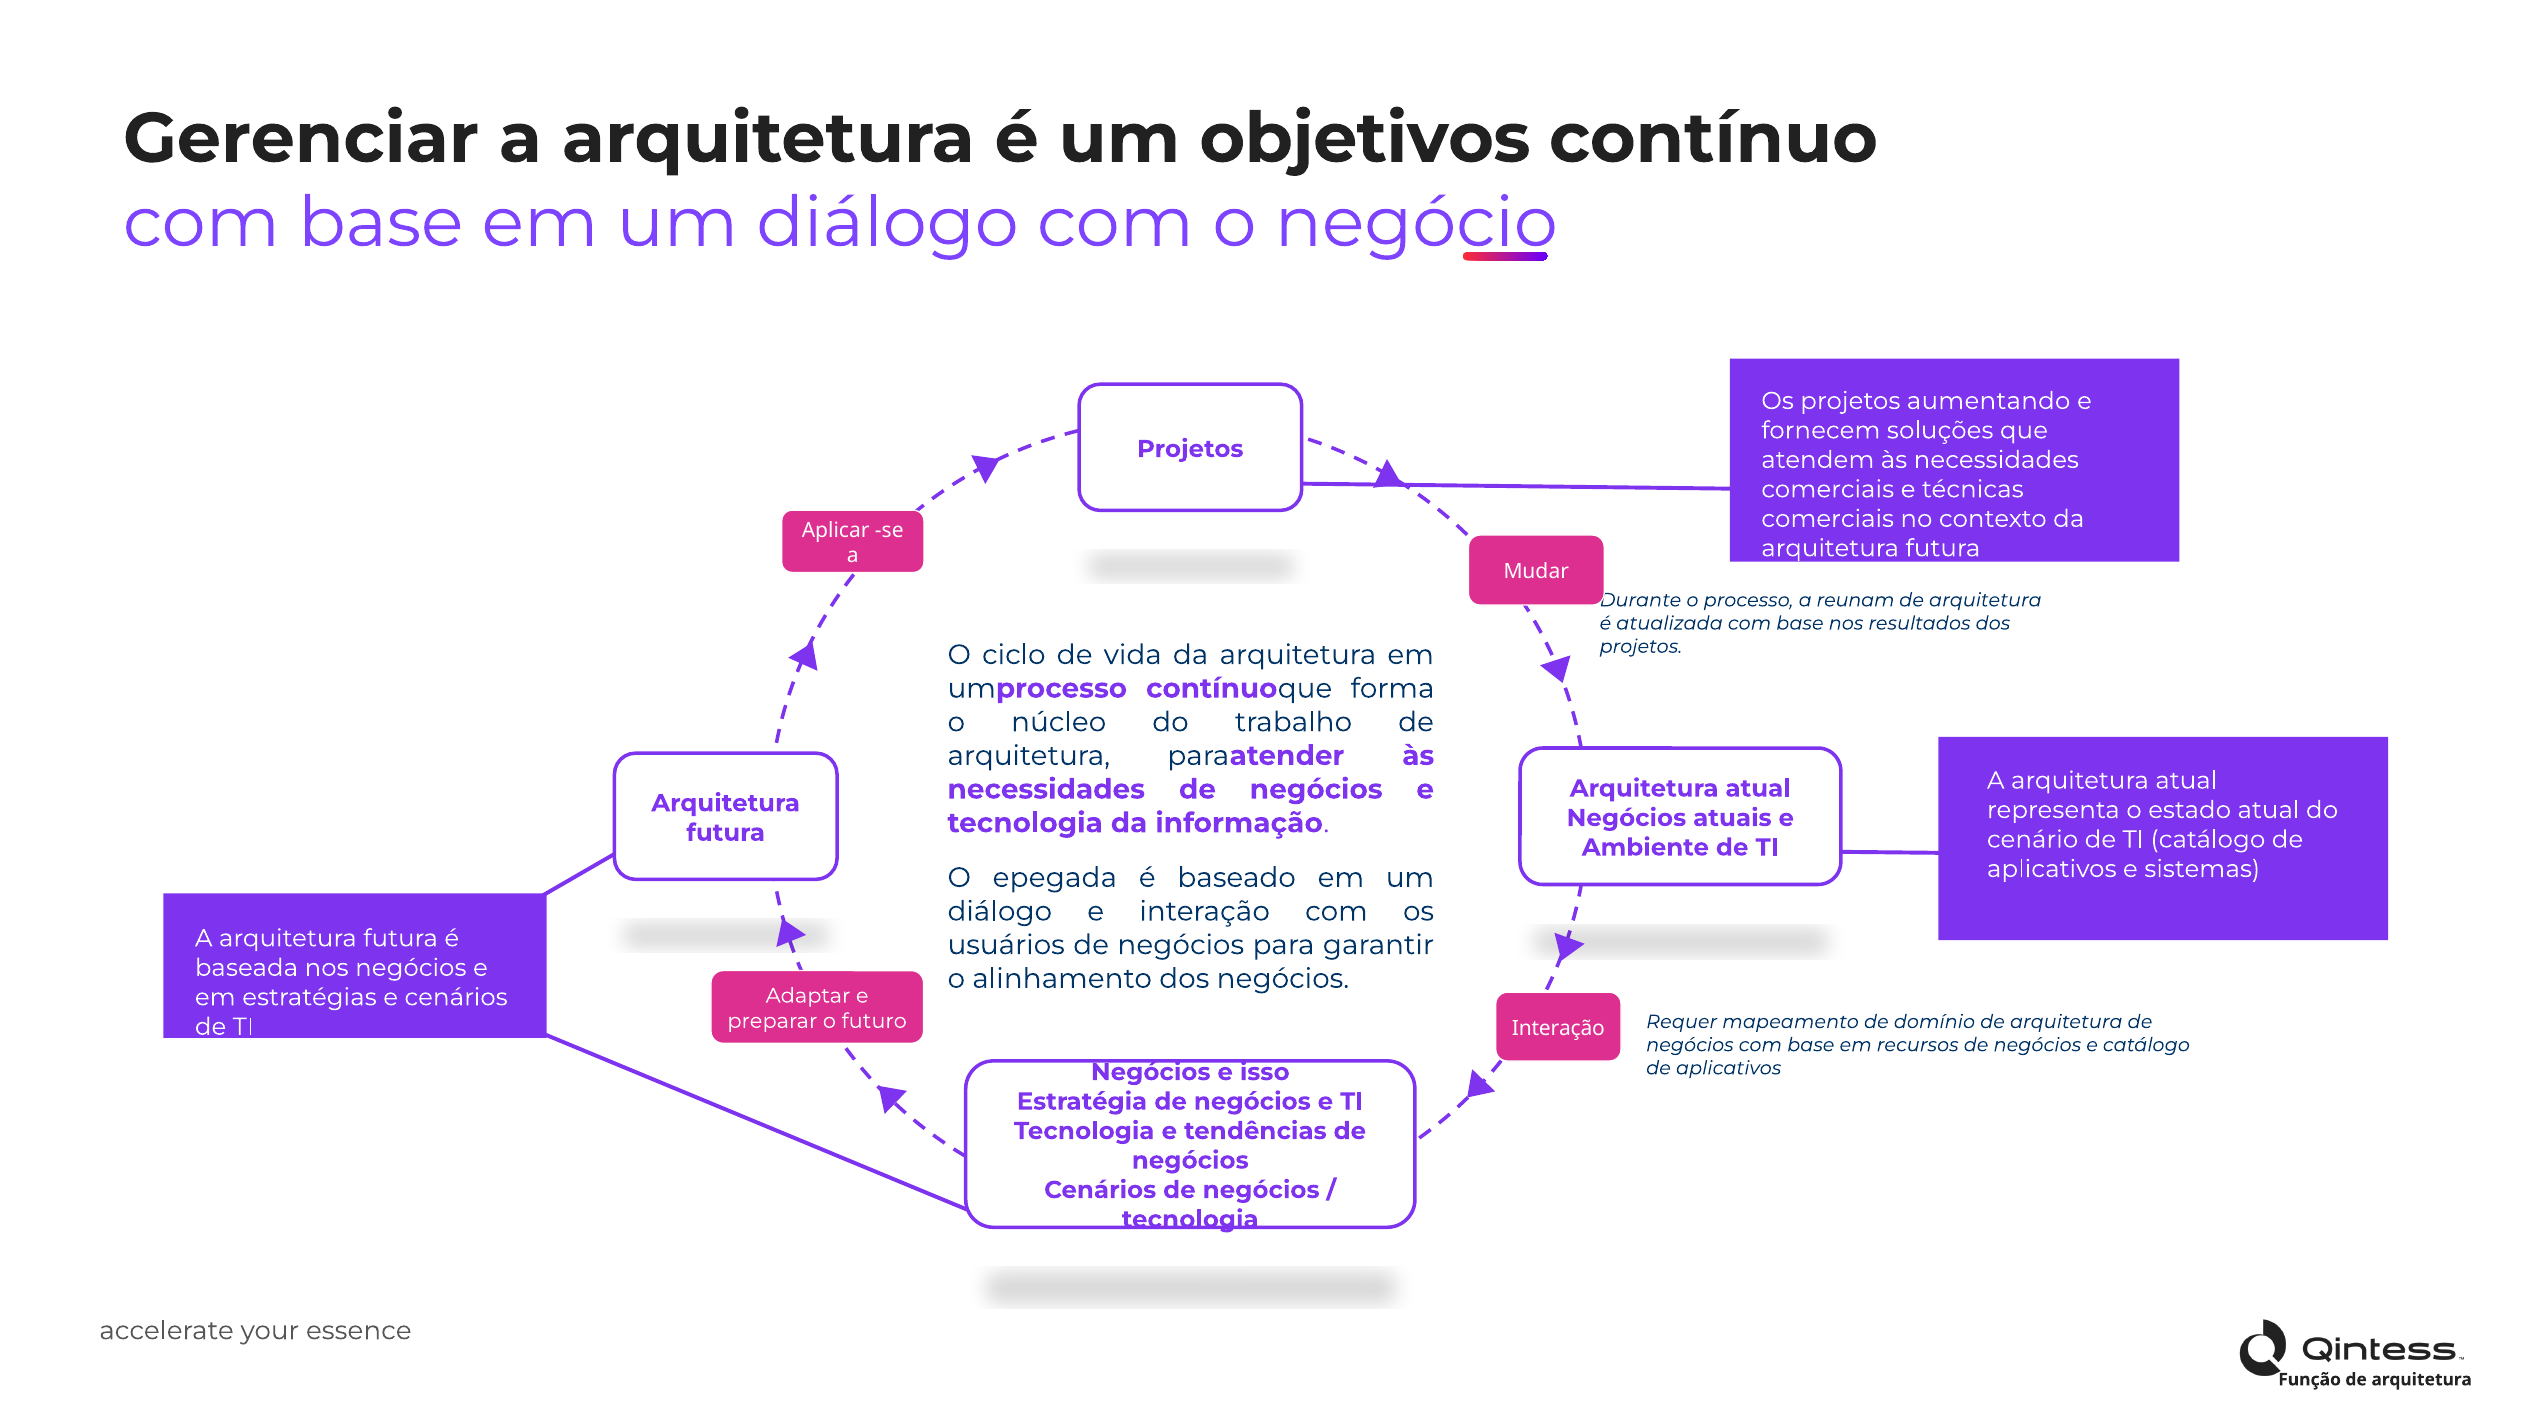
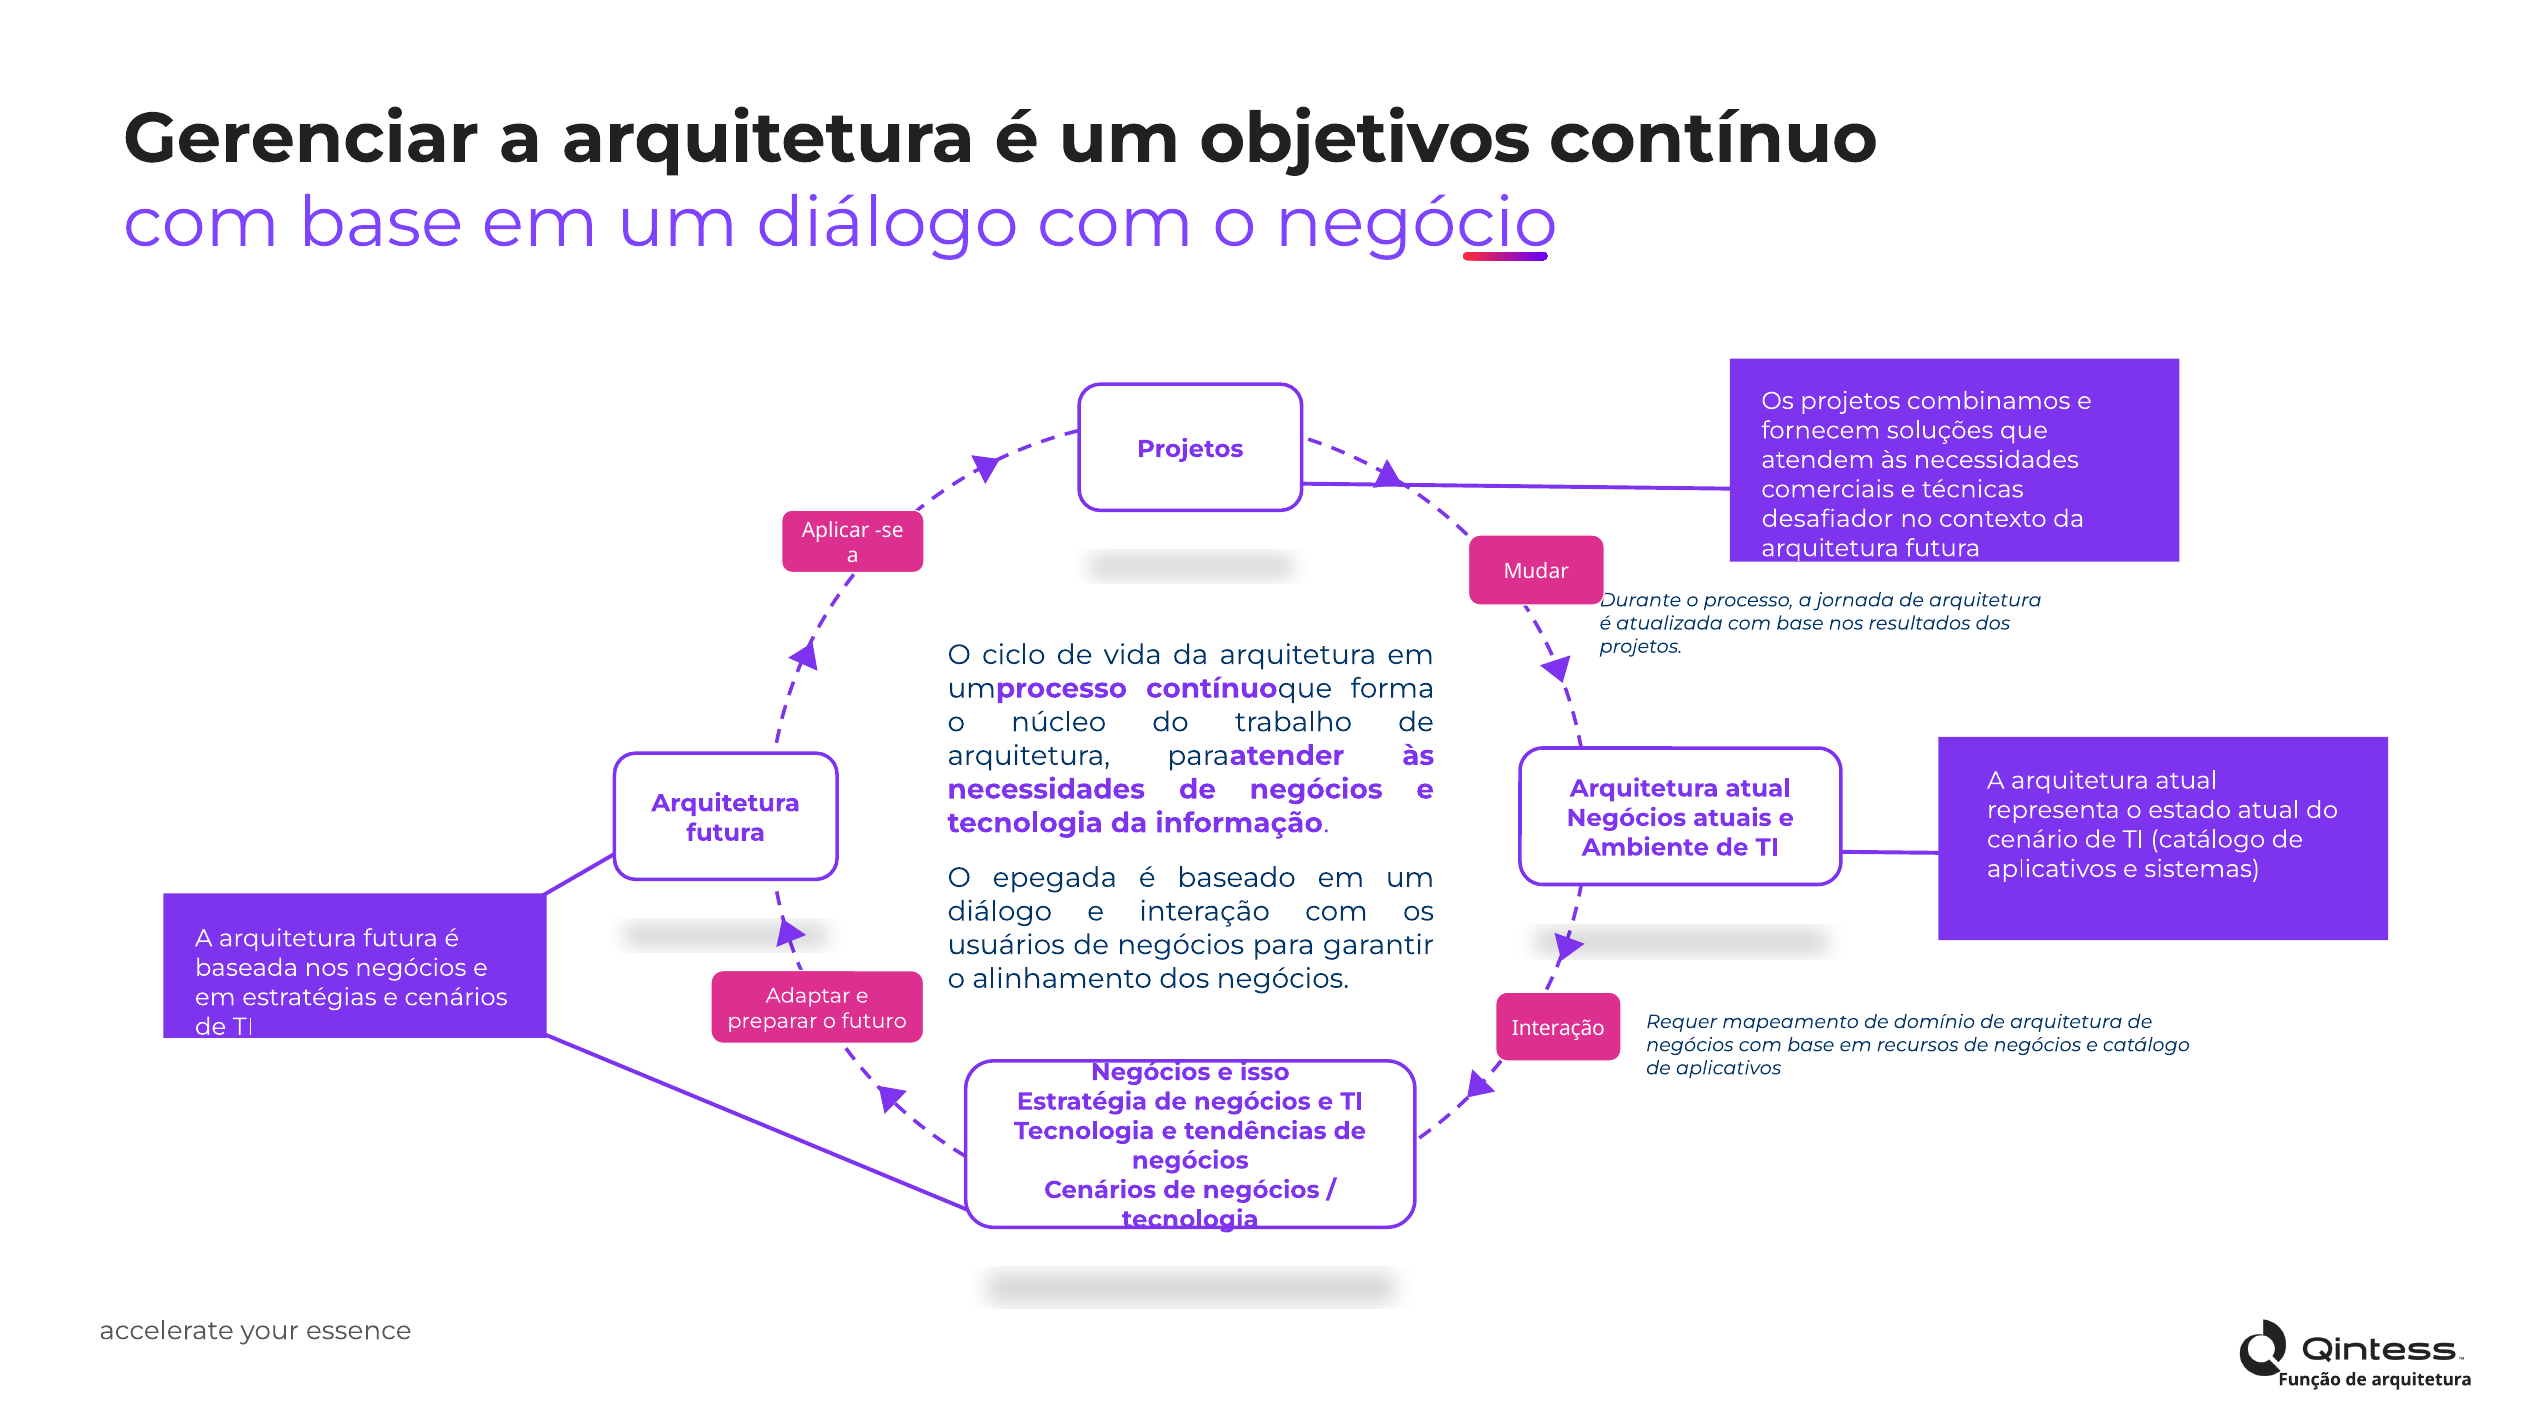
aumentando: aumentando -> combinamos (1989, 401)
comerciais: comerciais -> desafiador (1827, 519)
reunam: reunam -> jornada (1855, 600)
